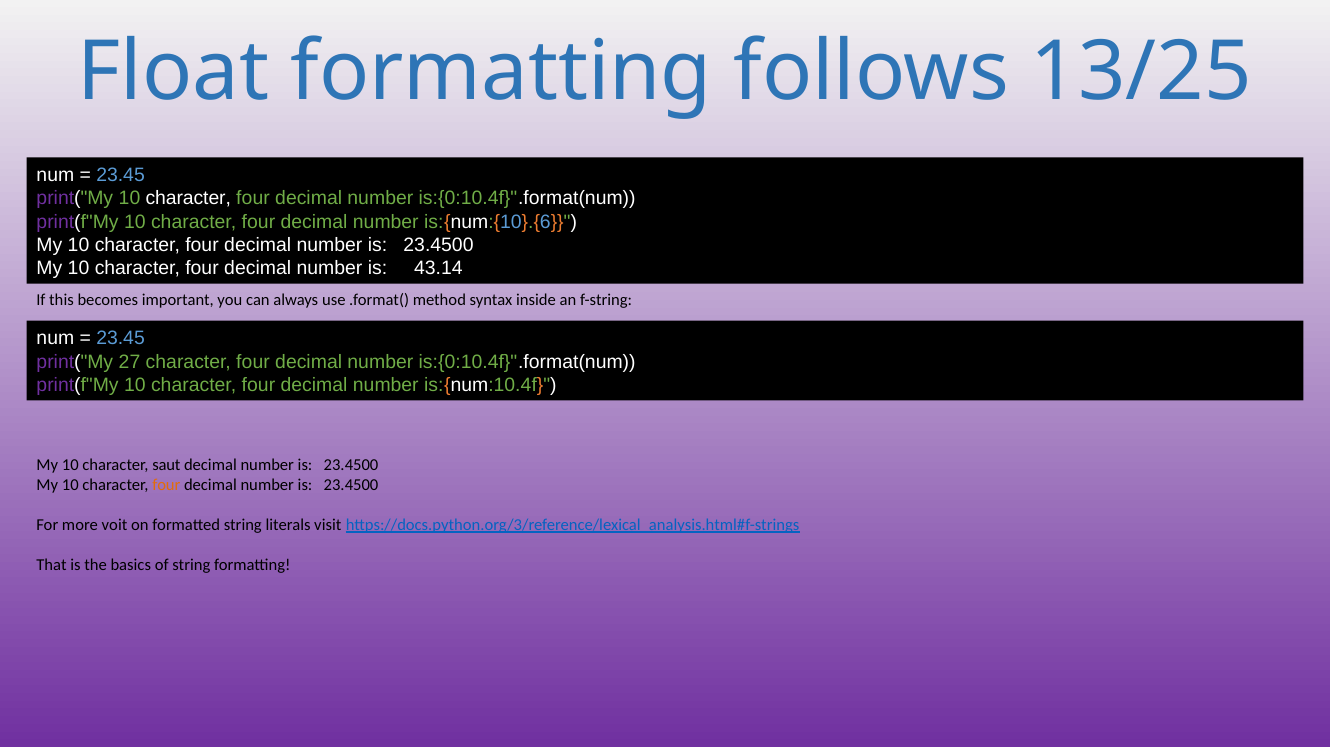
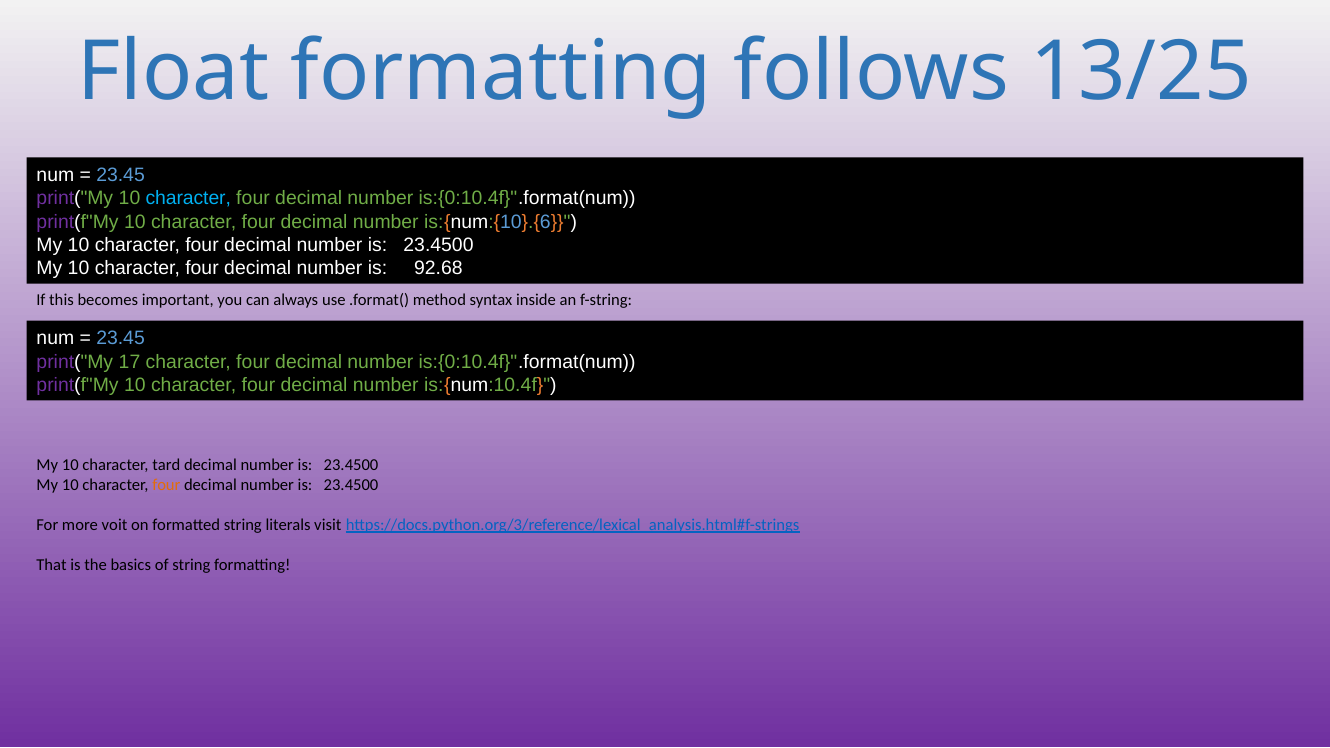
character colour: white -> light blue (188, 199)
43.14: 43.14 -> 92.68 (438, 268)
27: 27 -> 17 (130, 362)
saut: saut -> tard (166, 465)
